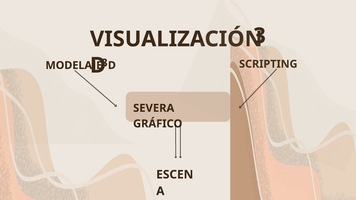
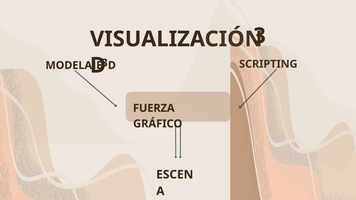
SEVERA: SEVERA -> FUERZA (154, 108)
